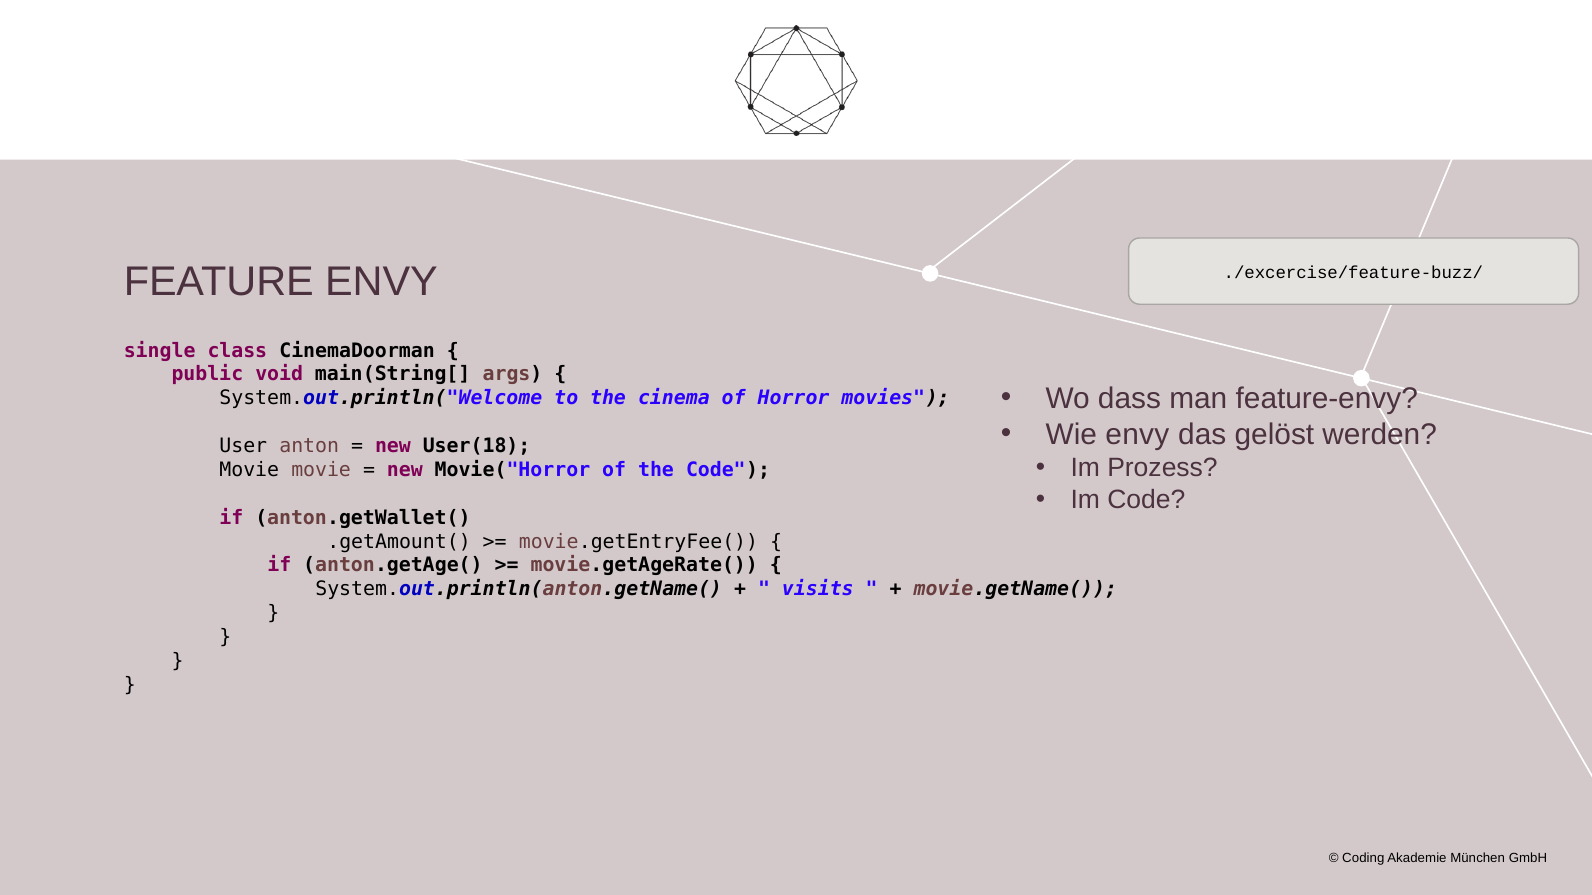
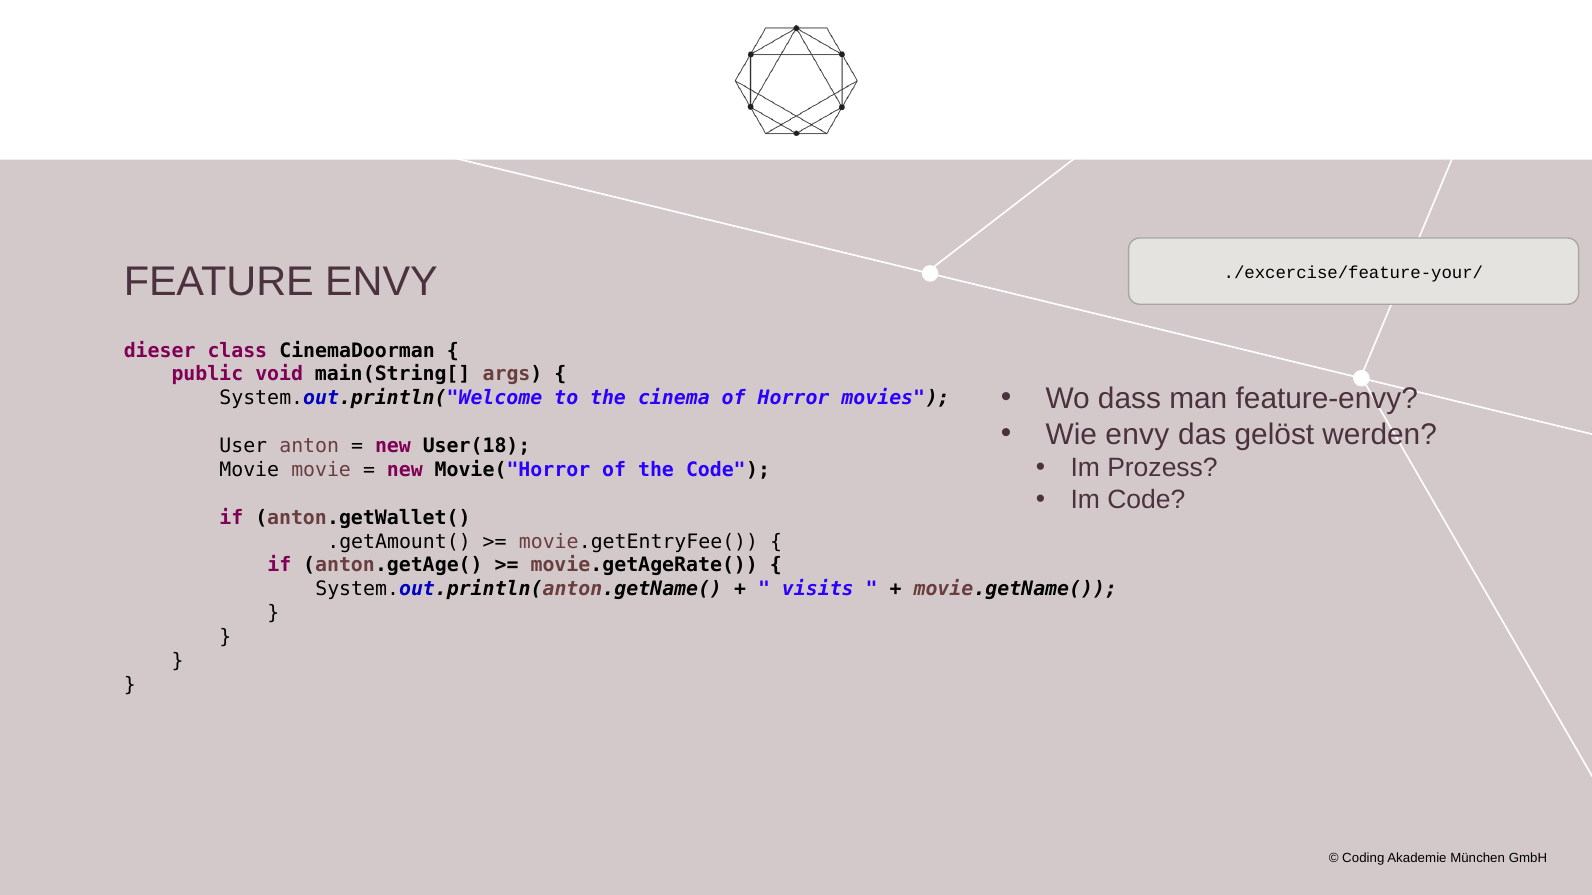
./excercise/feature-buzz/: ./excercise/feature-buzz/ -> ./excercise/feature-your/ (1353, 272)
single: single -> dieser (160, 351)
